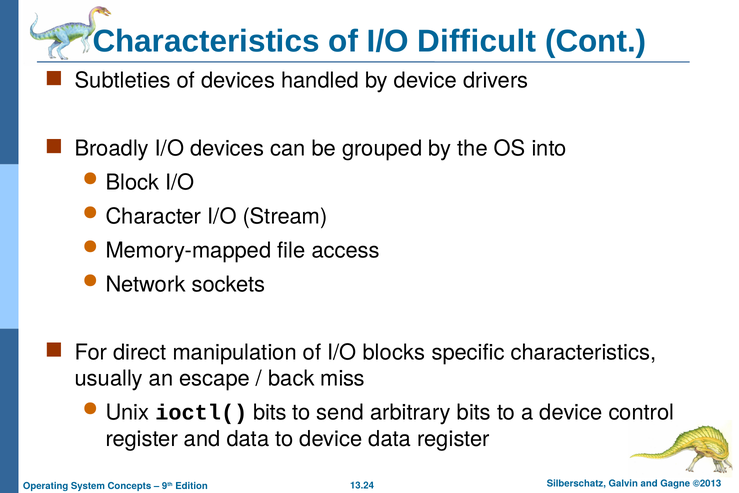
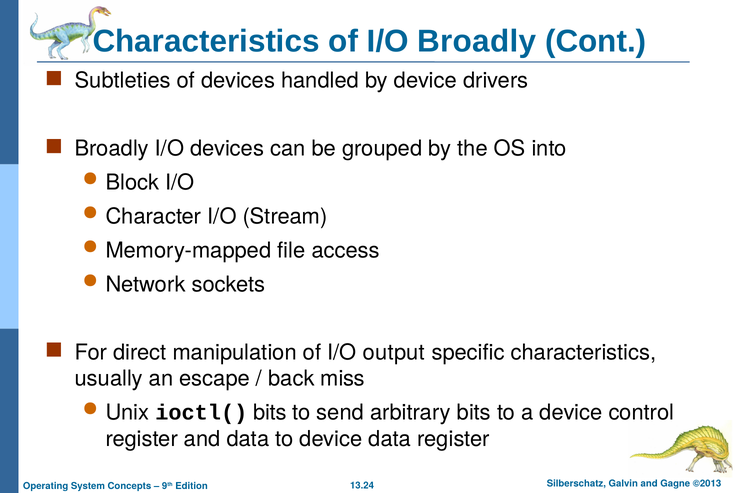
I/O Difficult: Difficult -> Broadly (477, 41)
blocks: blocks -> output (394, 352)
